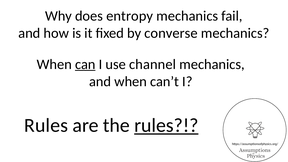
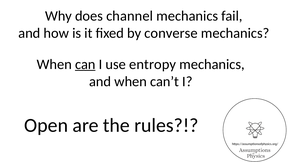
entropy: entropy -> channel (130, 16)
channel: channel -> entropy (153, 64)
Rules: Rules -> Open (46, 125)
rules underline: present -> none (166, 125)
